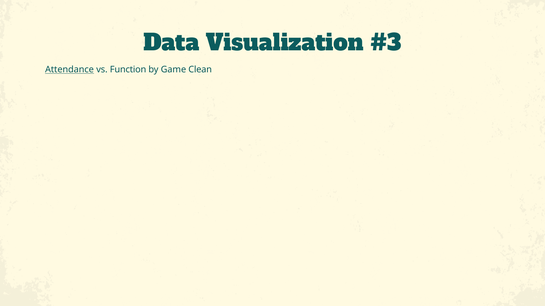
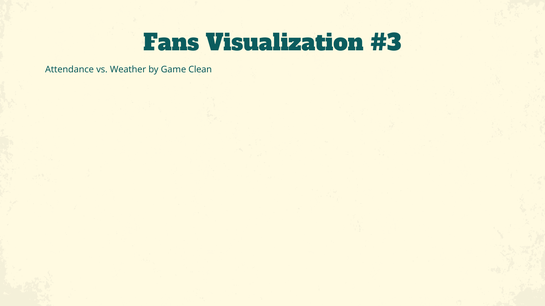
Data: Data -> Fans (171, 43)
Attendance underline: present -> none (69, 70)
Function: Function -> Weather (128, 70)
